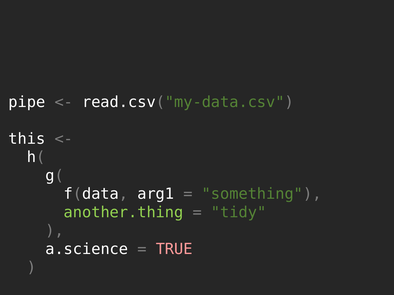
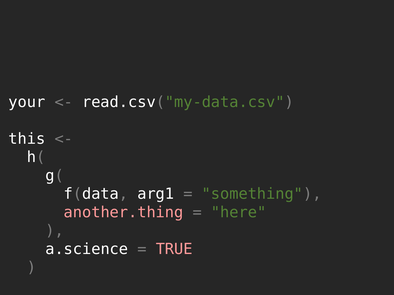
pipe: pipe -> your (27, 102)
another.thing colour: light green -> pink (124, 213)
tidy: tidy -> here (239, 213)
